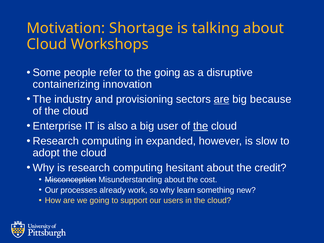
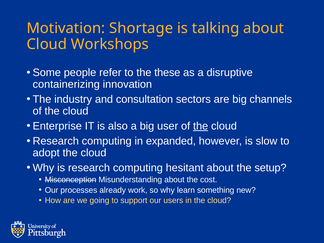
the going: going -> these (167, 73)
provisioning: provisioning -> consultation (144, 99)
are underline: present -> none (222, 99)
because: because -> channels (271, 99)
credit: credit -> setup (270, 168)
